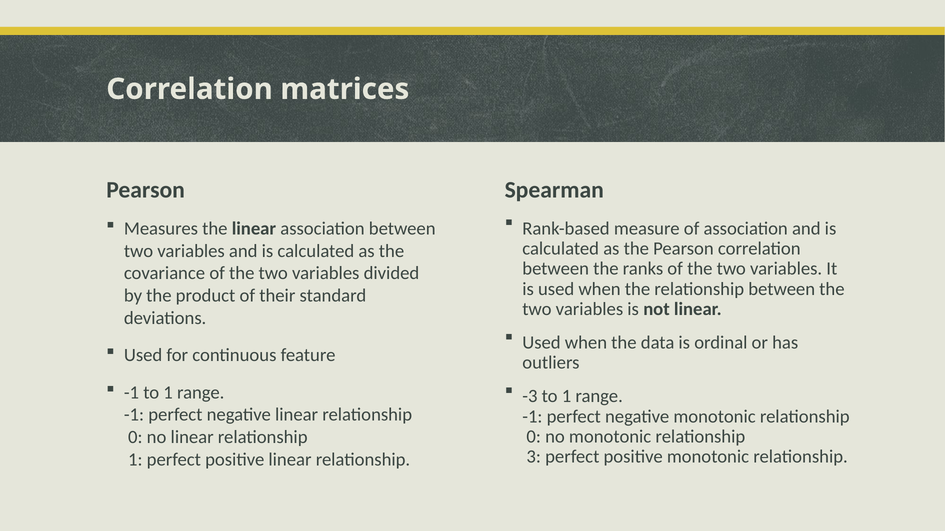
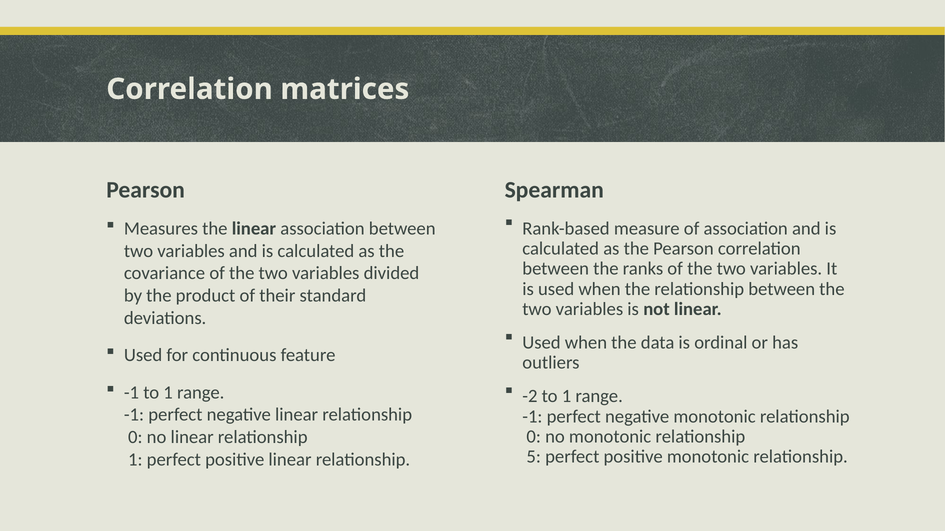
-3: -3 -> -2 (530, 397)
3: 3 -> 5 (534, 457)
